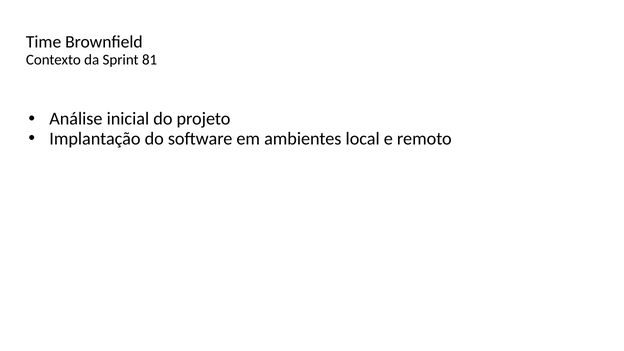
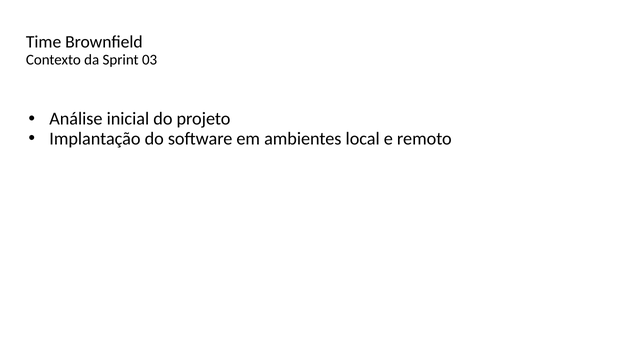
81: 81 -> 03 (150, 60)
